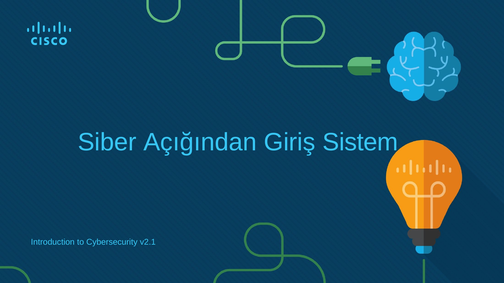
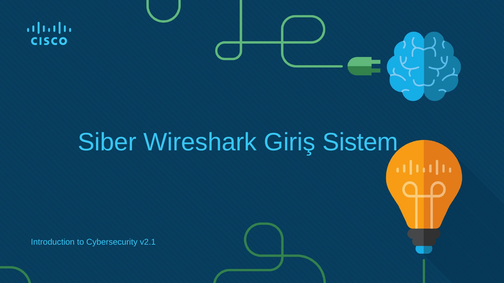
Açığından: Açığından -> Wireshark (200, 142)
